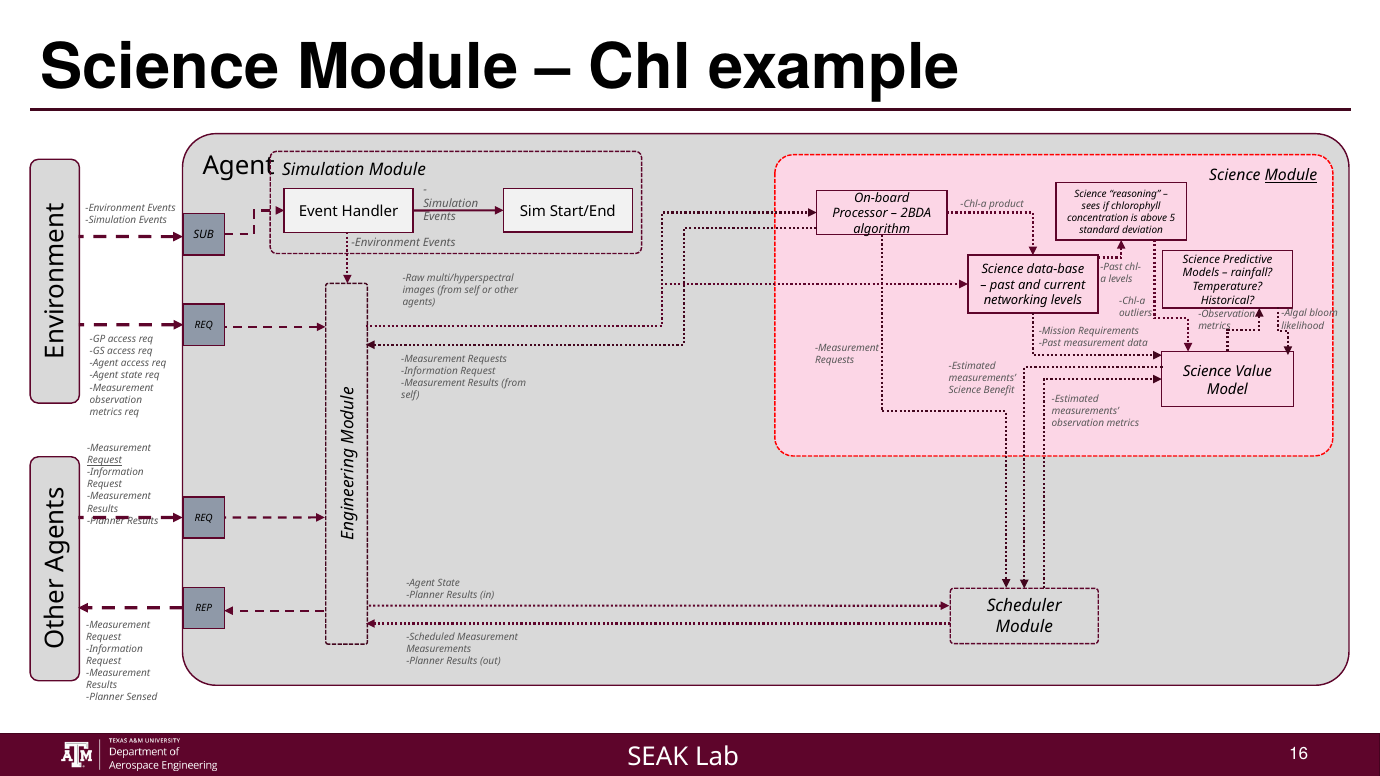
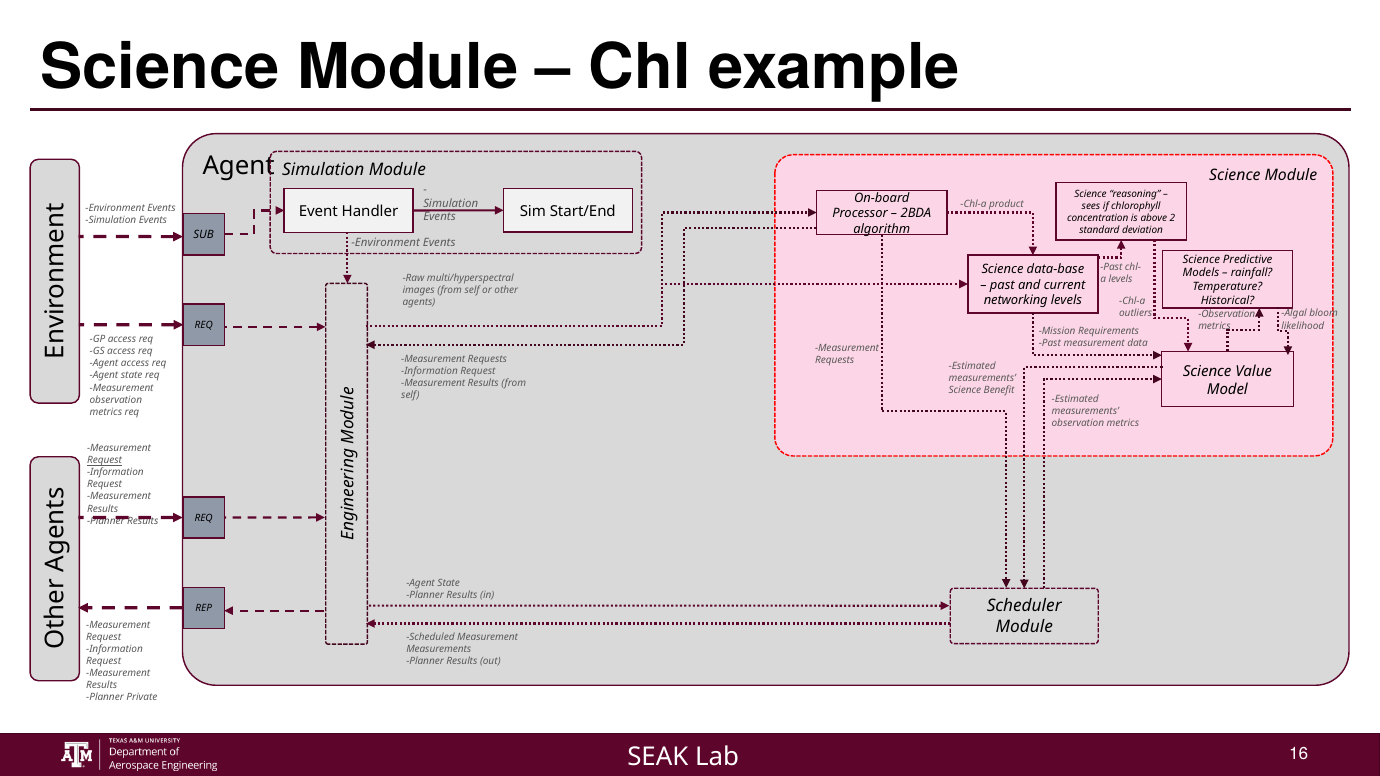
Module underline: present -> none (1291, 176)
5: 5 -> 2 (1172, 218)
Sensed: Sensed -> Private (142, 698)
